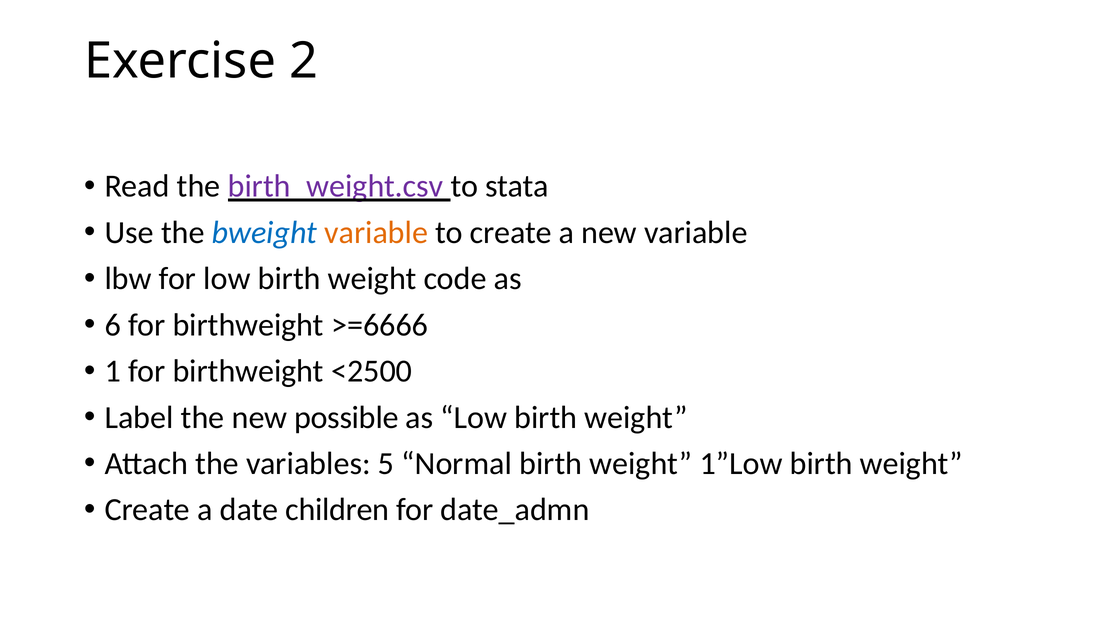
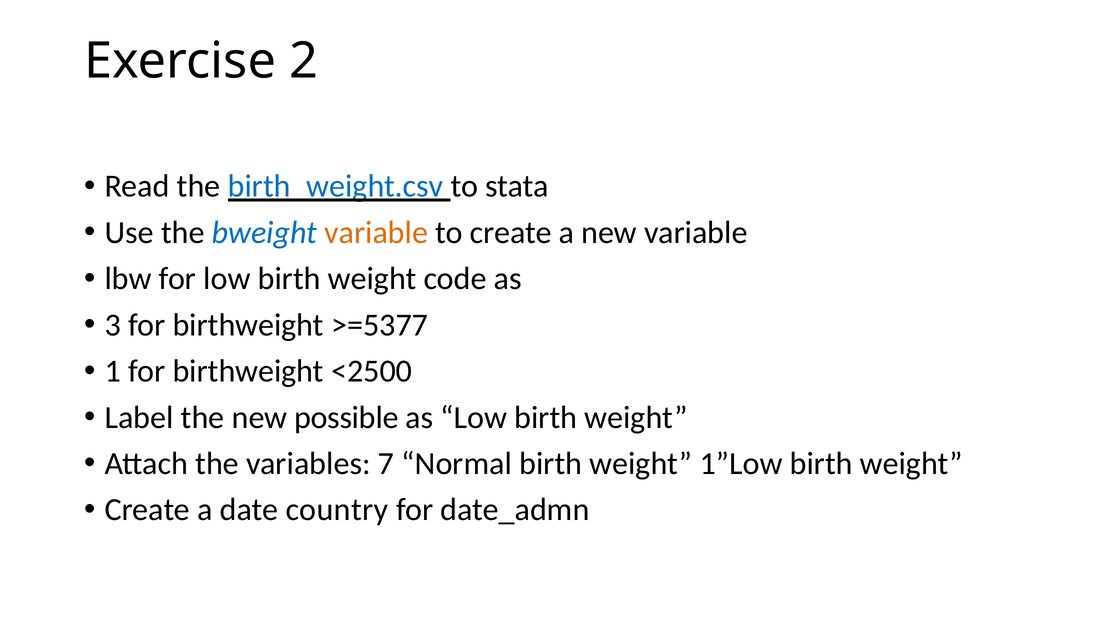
birth_weight.csv colour: purple -> blue (336, 186)
6: 6 -> 3 (113, 325)
>=6666: >=6666 -> >=5377 (380, 325)
5: 5 -> 7 (386, 464)
children: children -> country (337, 510)
